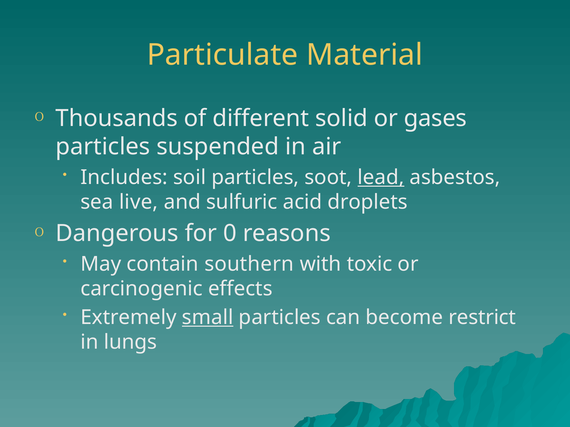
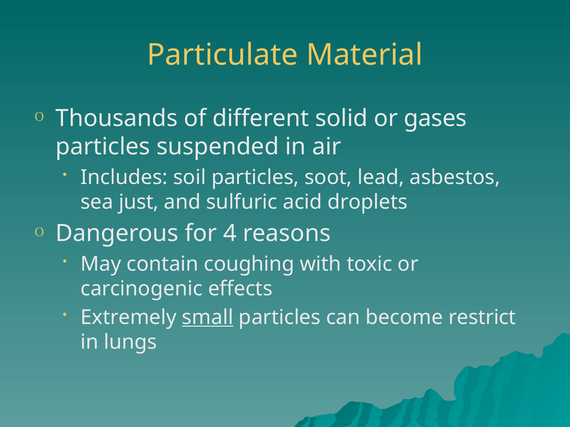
lead underline: present -> none (381, 177)
live: live -> just (139, 202)
0: 0 -> 4 (230, 234)
southern: southern -> coughing (249, 264)
